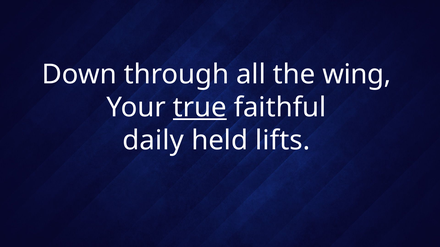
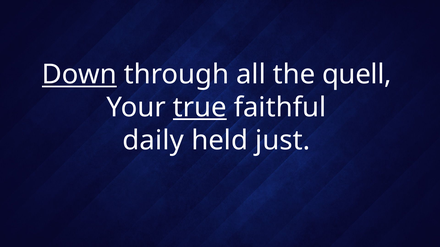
Down underline: none -> present (79, 75)
wing: wing -> quell (357, 75)
lifts: lifts -> just (283, 141)
